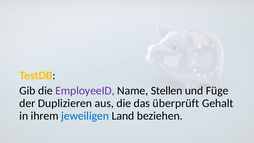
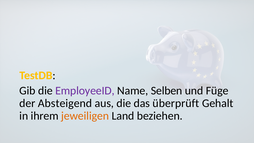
Stellen: Stellen -> Selben (167, 91)
Duplizieren: Duplizieren -> Absteigend (65, 103)
jeweiligen colour: blue -> orange (85, 116)
